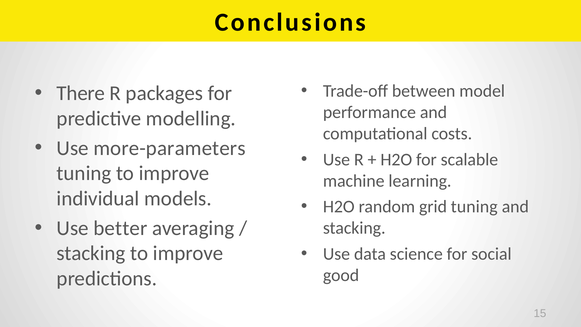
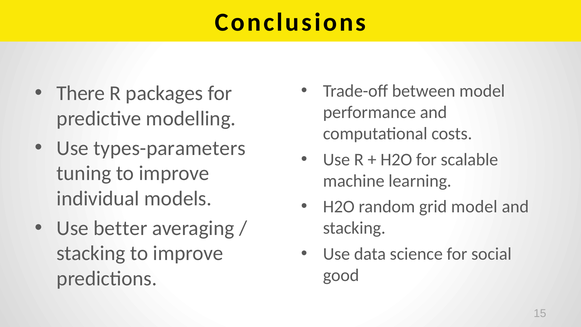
more-parameters: more-parameters -> types-parameters (170, 148)
grid tuning: tuning -> model (474, 207)
